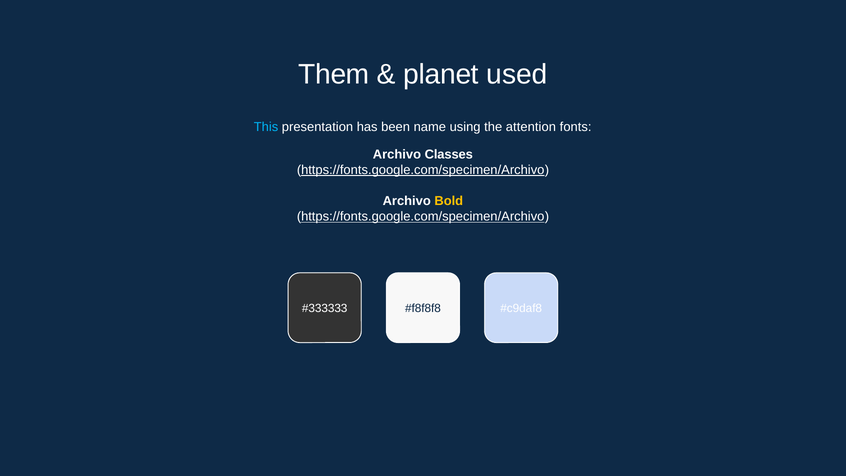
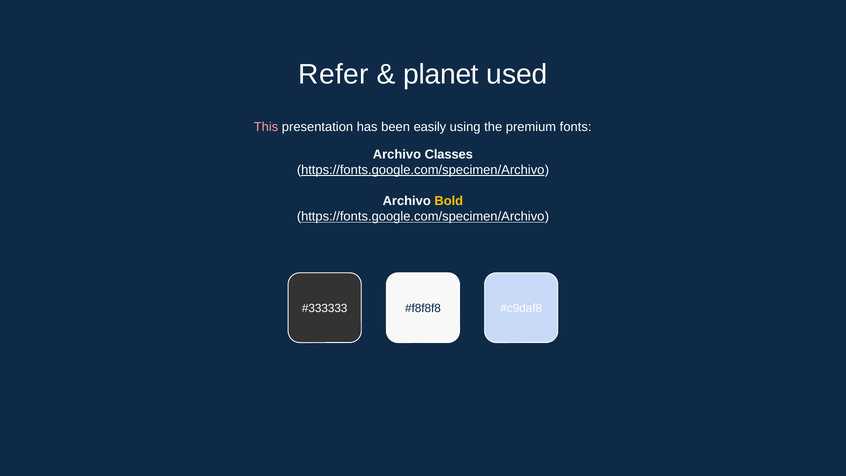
Them: Them -> Refer (334, 75)
This colour: light blue -> pink (266, 127)
name: name -> easily (430, 127)
attention: attention -> premium (531, 127)
